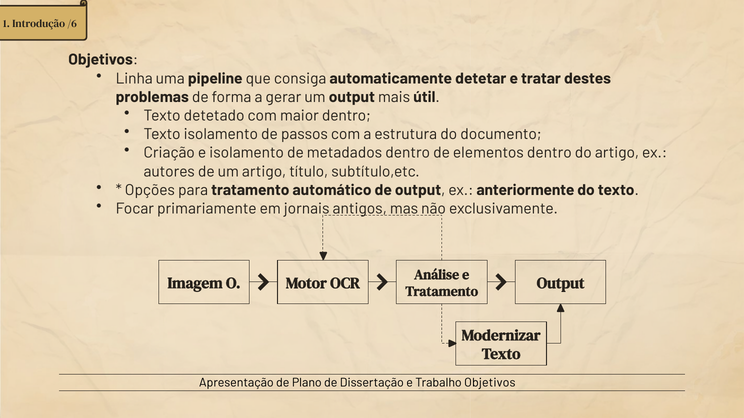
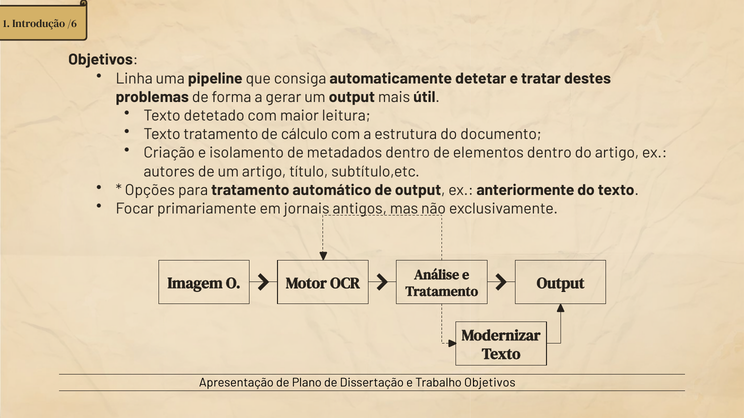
maior dentro: dentro -> leitura (346, 116)
Texto isolamento: isolamento -> tratamento (221, 134)
passos: passos -> cálculo (304, 134)
